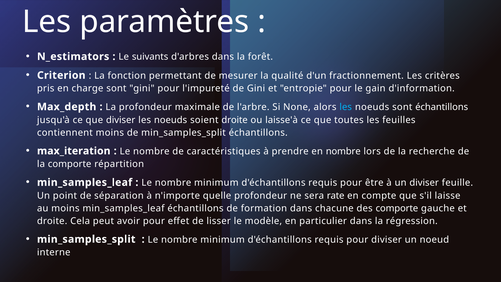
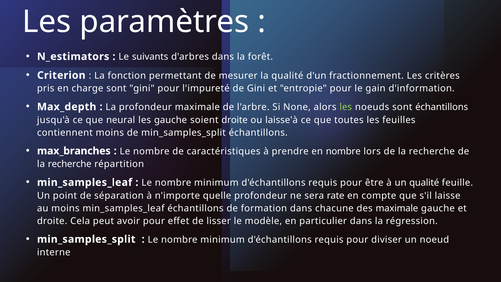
les colour: light blue -> light green (346, 107)
que diviser: diviser -> neural (121, 120)
noeuds: noeuds -> gauche (171, 120)
max_iteration: max_iteration -> max_branches (74, 151)
comporte: comporte -> recherche (70, 164)
un diviser: diviser -> qualité (424, 183)
des comporte: comporte -> maximale (397, 208)
